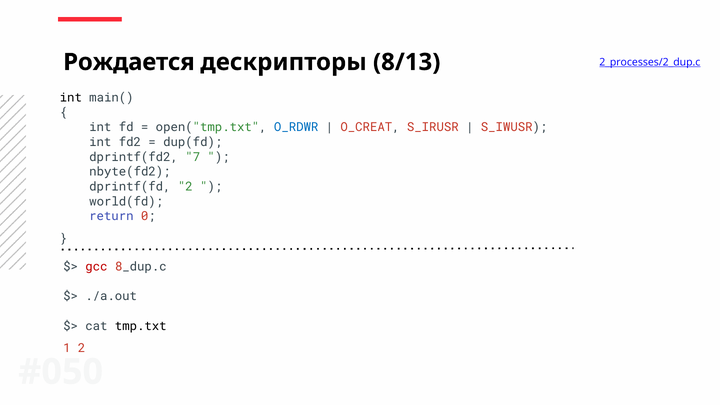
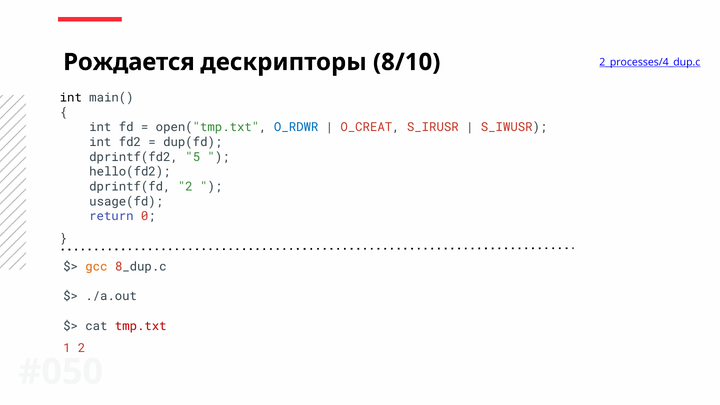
8/13: 8/13 -> 8/10 (407, 62)
2_processes/2_dup.c: 2_processes/2_dup.c -> 2_processes/4_dup.c (650, 62)
7: 7 -> 5 (193, 157)
nbyte(fd2: nbyte(fd2 -> hello(fd2 (130, 172)
world(fd: world(fd -> usage(fd (126, 201)
gcc colour: red -> orange (96, 267)
tmp.txt colour: black -> red (141, 326)
